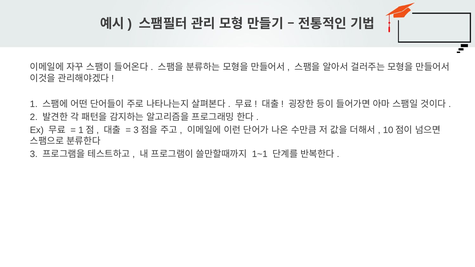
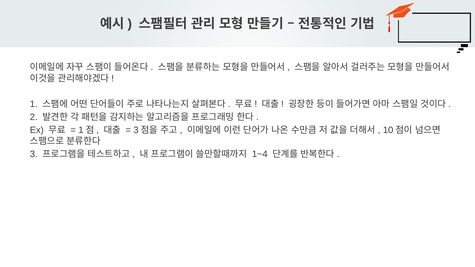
1~1: 1~1 -> 1~4 (260, 154)
